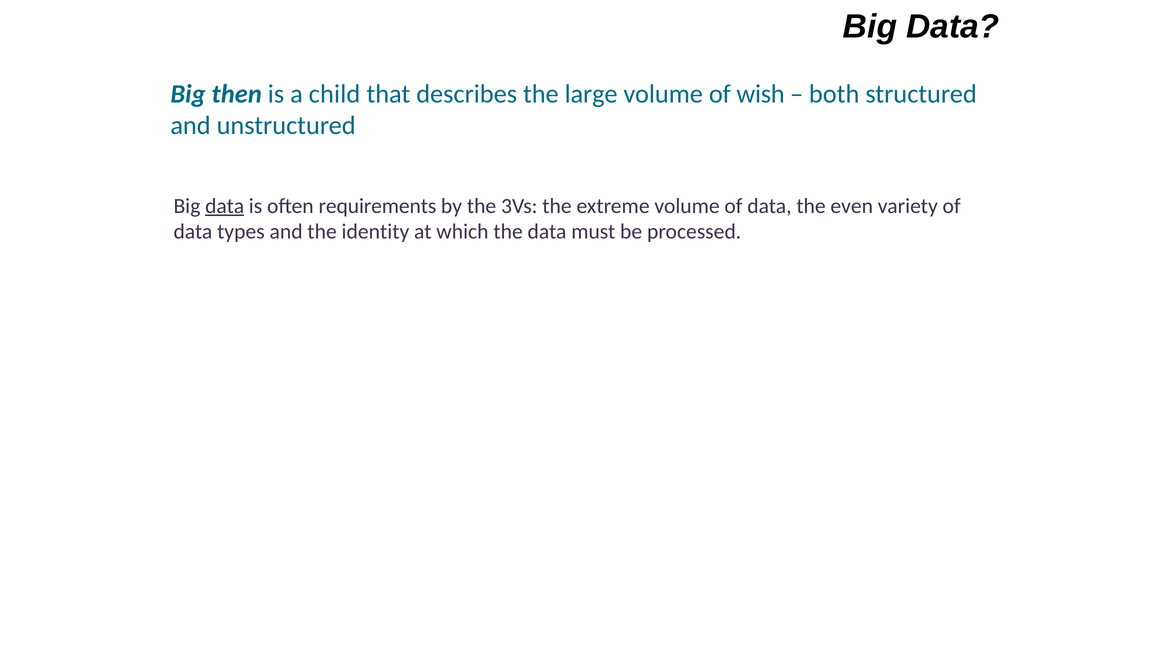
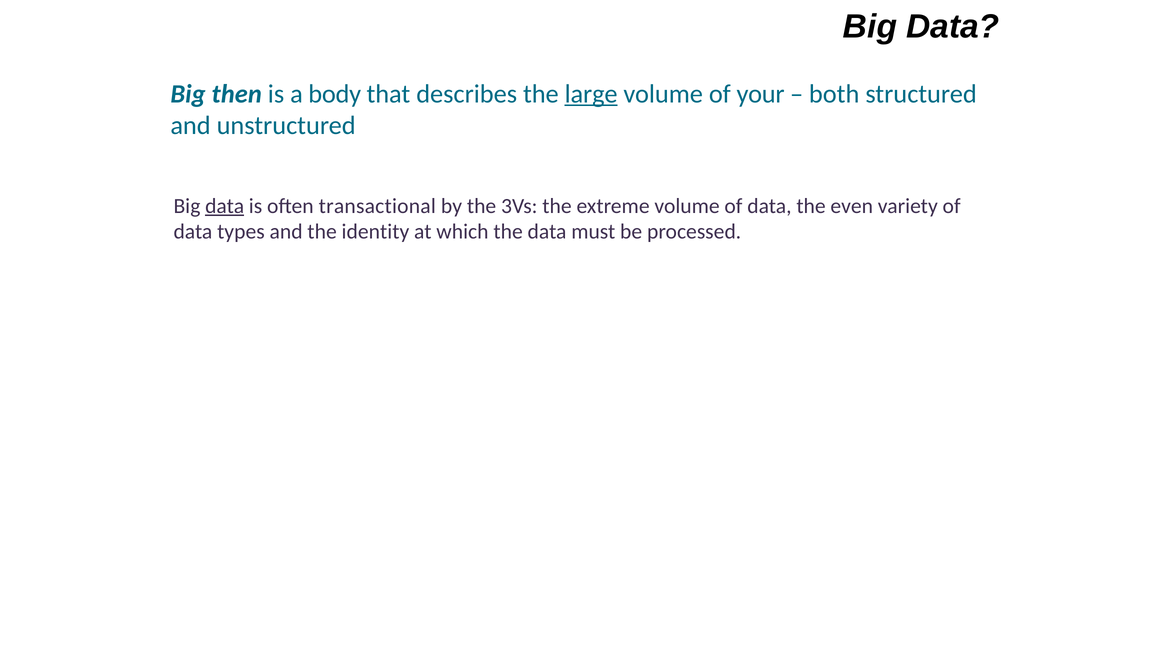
child: child -> body (335, 94)
large underline: none -> present (591, 94)
wish: wish -> your (761, 94)
requirements: requirements -> transactional (377, 206)
